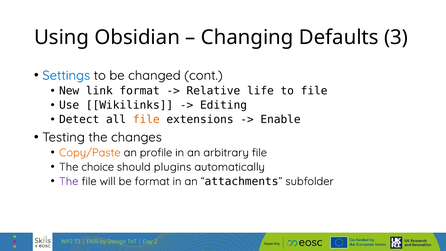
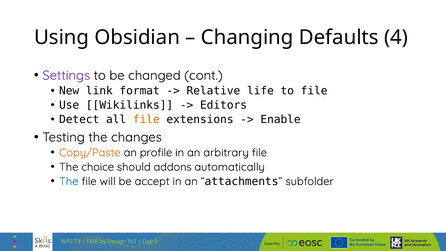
3: 3 -> 4 (396, 37)
Settings colour: blue -> purple (66, 75)
Editing: Editing -> Editors (224, 105)
plugins: plugins -> addons (173, 167)
The colour: purple -> blue (69, 181)
be format: format -> accept (152, 181)
